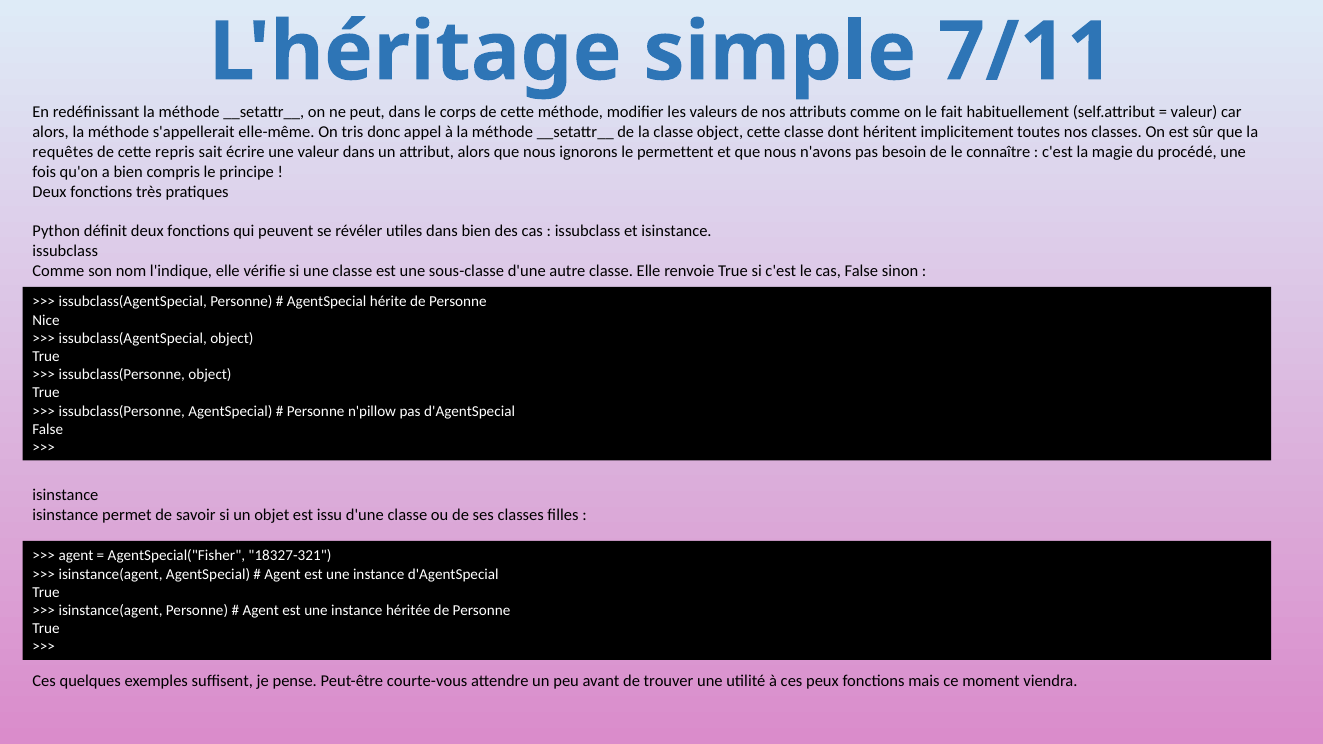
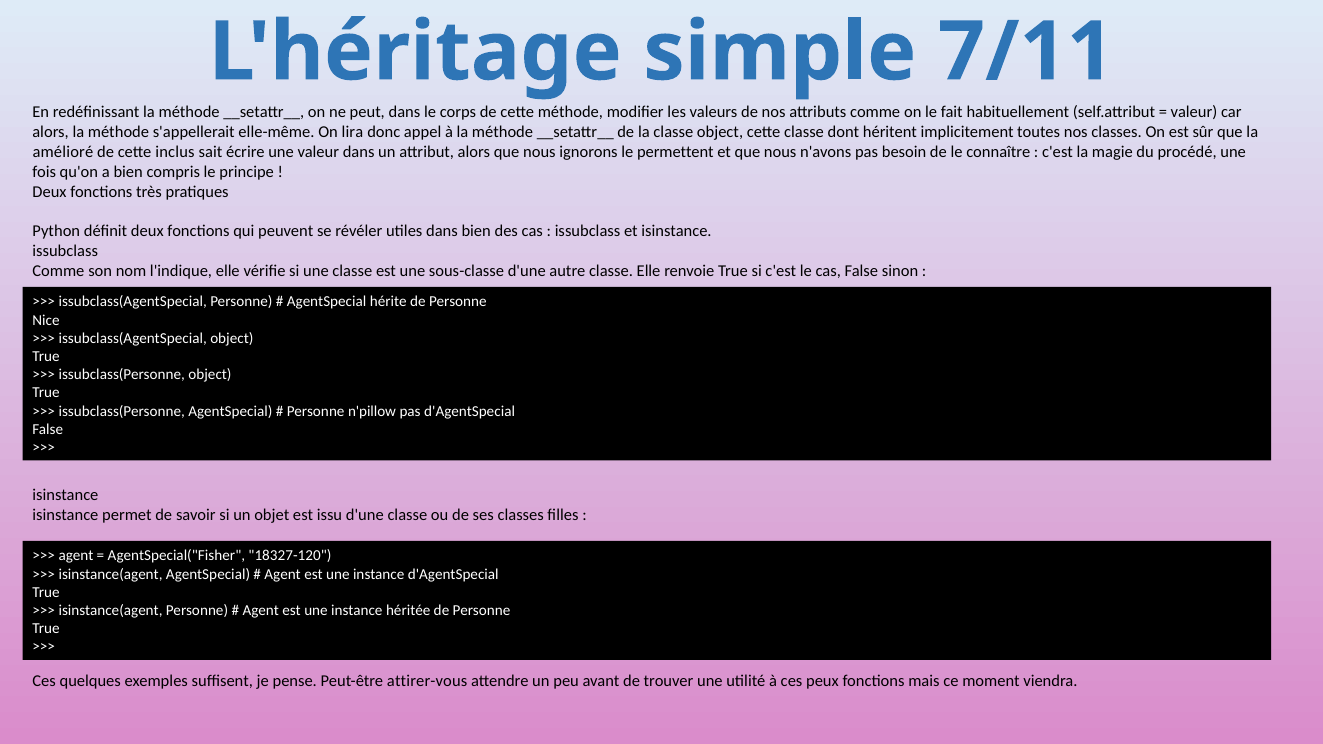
tris: tris -> lira (352, 132)
requêtes: requêtes -> amélioré (63, 152)
repris: repris -> inclus (175, 152)
18327-321: 18327-321 -> 18327-120 (290, 556)
courte-vous: courte-vous -> attirer-vous (427, 681)
